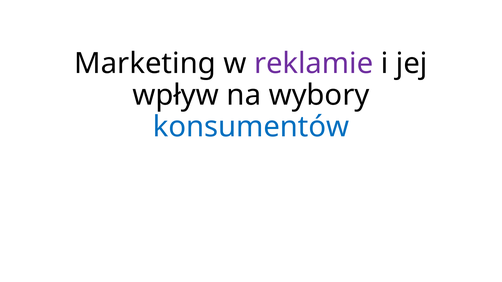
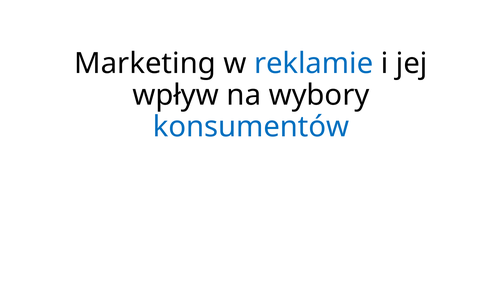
reklamie colour: purple -> blue (314, 64)
